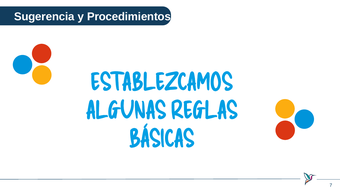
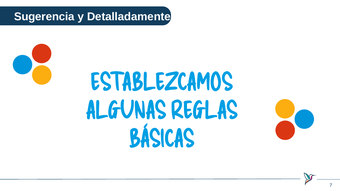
Procedimientos: Procedimientos -> Detalladamente (129, 17)
